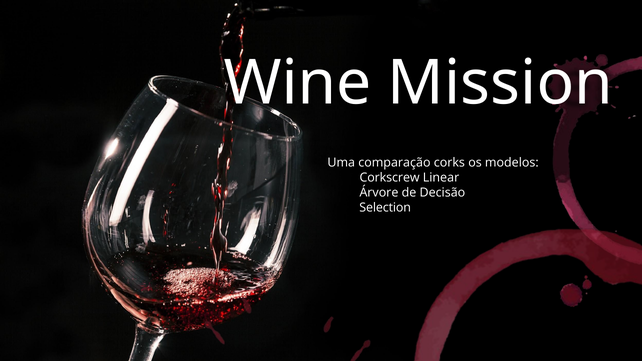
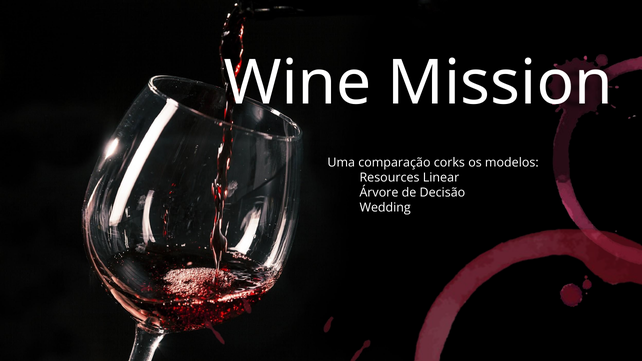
Corkscrew: Corkscrew -> Resources (390, 178)
Selection: Selection -> Wedding (385, 208)
